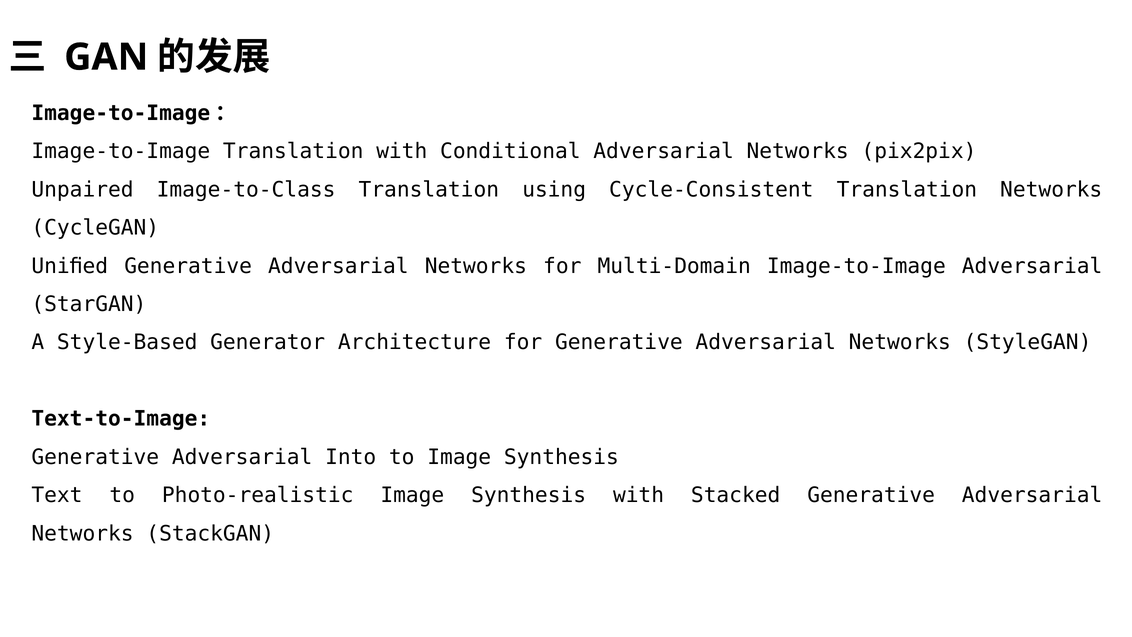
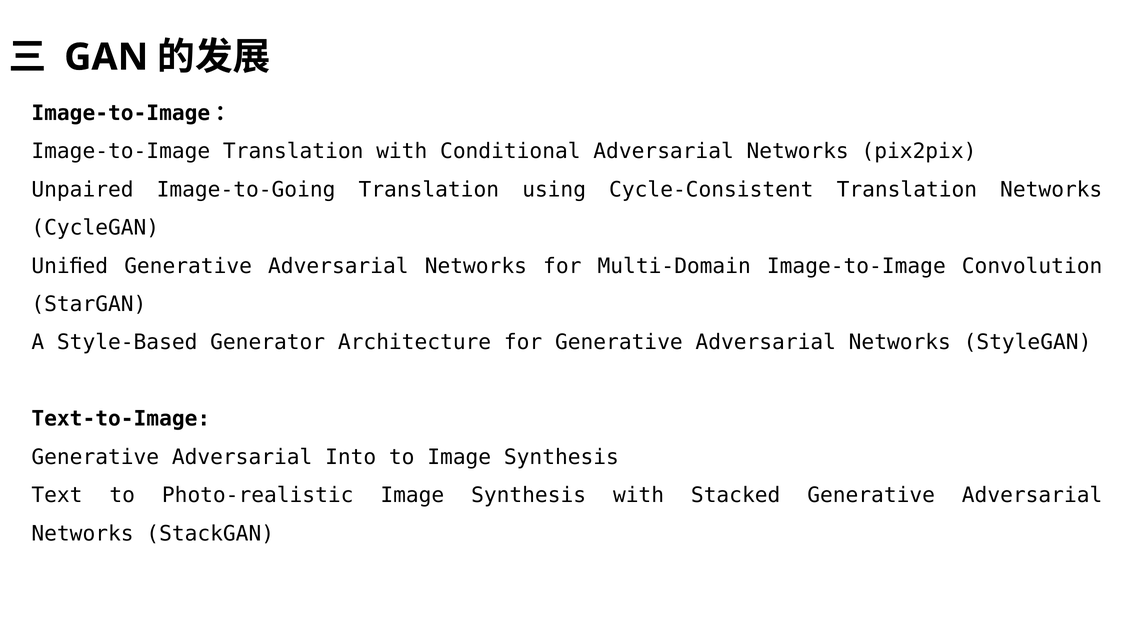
Image-to-Class: Image-to-Class -> Image-to-Going (246, 190)
Image-to-Image Adversarial: Adversarial -> Convolution (1032, 266)
